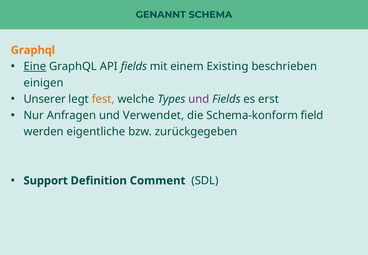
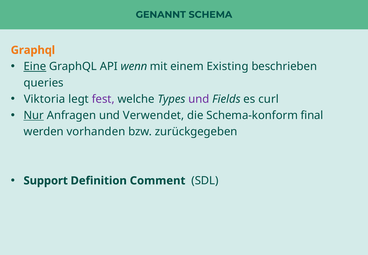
API fields: fields -> wenn (134, 66)
einigen: einigen -> queries (44, 83)
Unserer: Unserer -> Viktoria (45, 99)
fest colour: orange -> purple (103, 99)
erst: erst -> curl (269, 99)
Nur underline: none -> present (34, 115)
field: field -> final (312, 115)
eigentliche: eigentliche -> vorhanden (96, 132)
